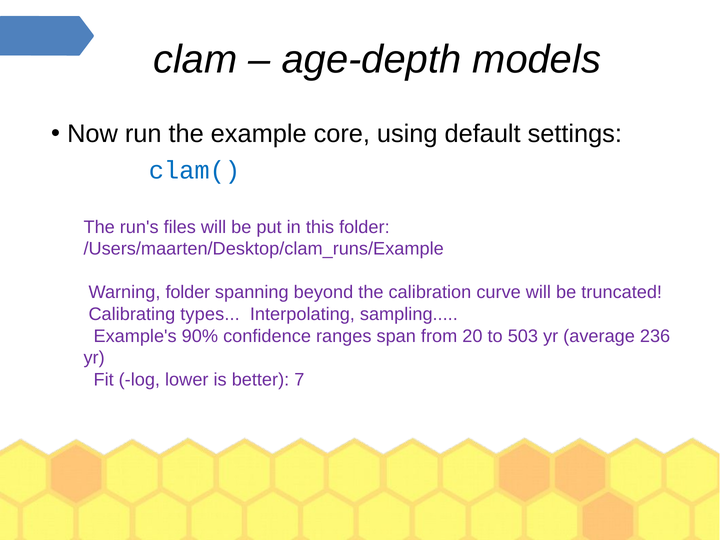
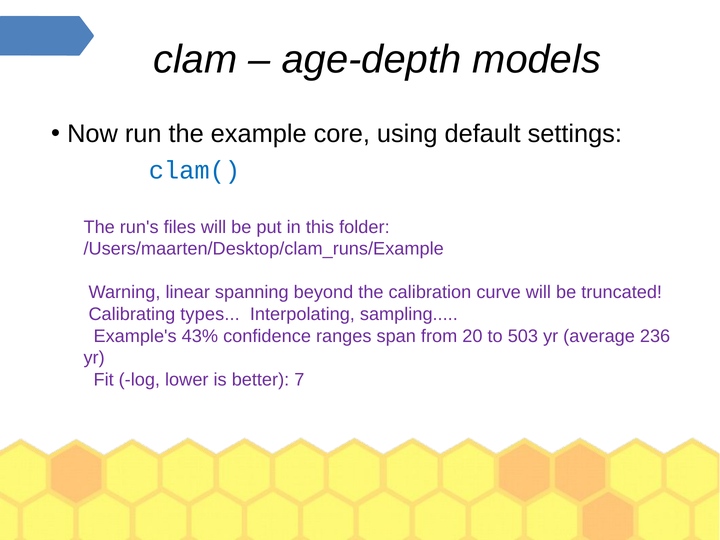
Warning folder: folder -> linear (188, 292)
90%: 90% -> 43% (200, 336)
